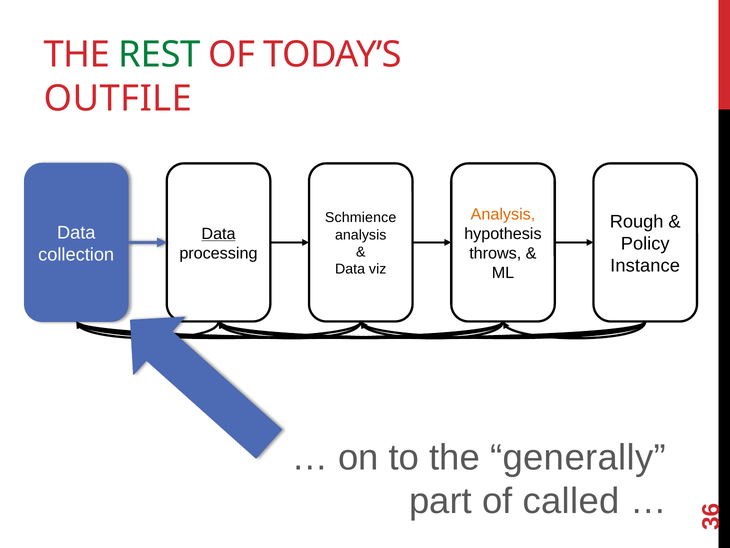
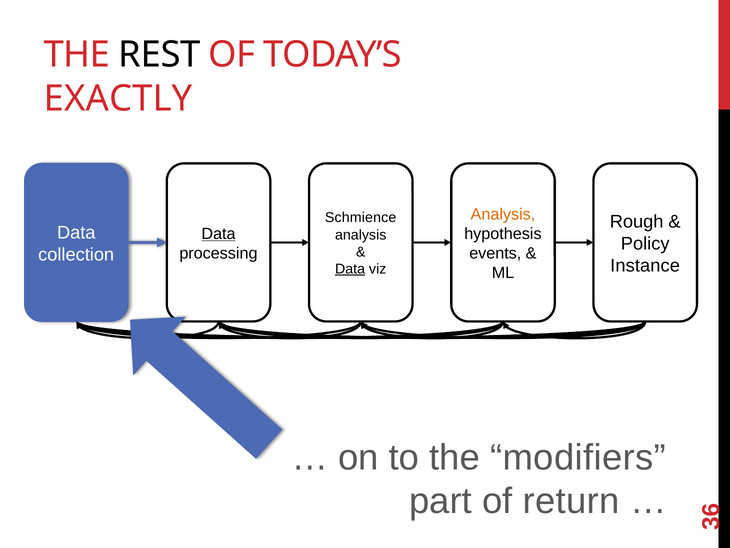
REST colour: green -> black (159, 55)
OUTFILE: OUTFILE -> EXACTLY (118, 99)
throws: throws -> events (495, 253)
Data underline: none -> present (350, 269)
generally: generally -> modifiers (578, 457)
called: called -> return (571, 501)
